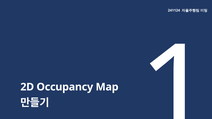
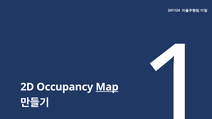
Map underline: none -> present (107, 87)
